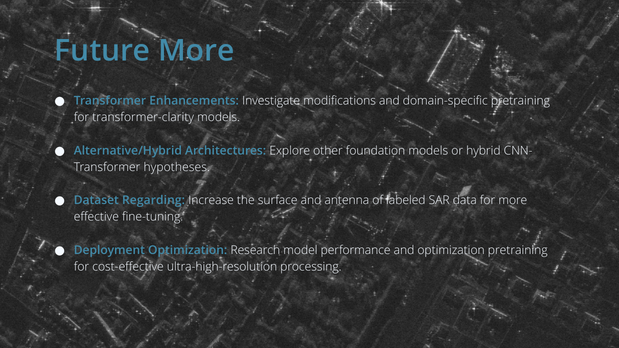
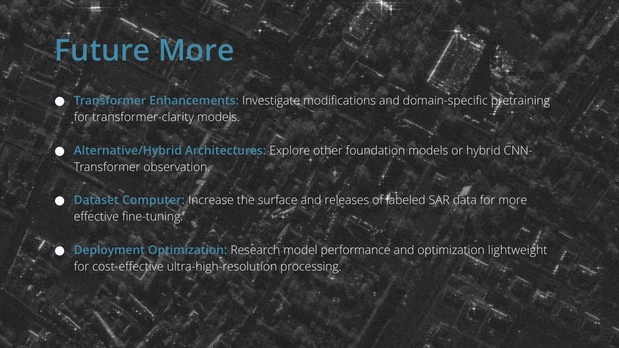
hypotheses: hypotheses -> observation (177, 167)
Regarding: Regarding -> Computer (154, 201)
antenna: antenna -> releases (347, 201)
optimization pretraining: pretraining -> lightweight (518, 250)
